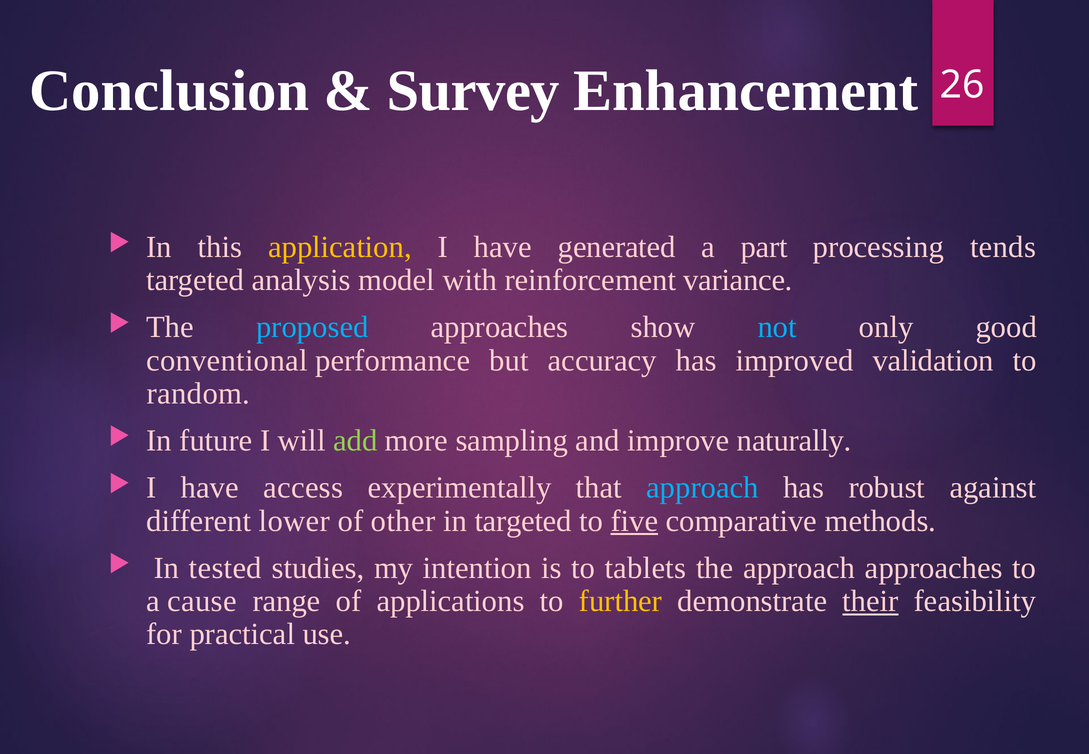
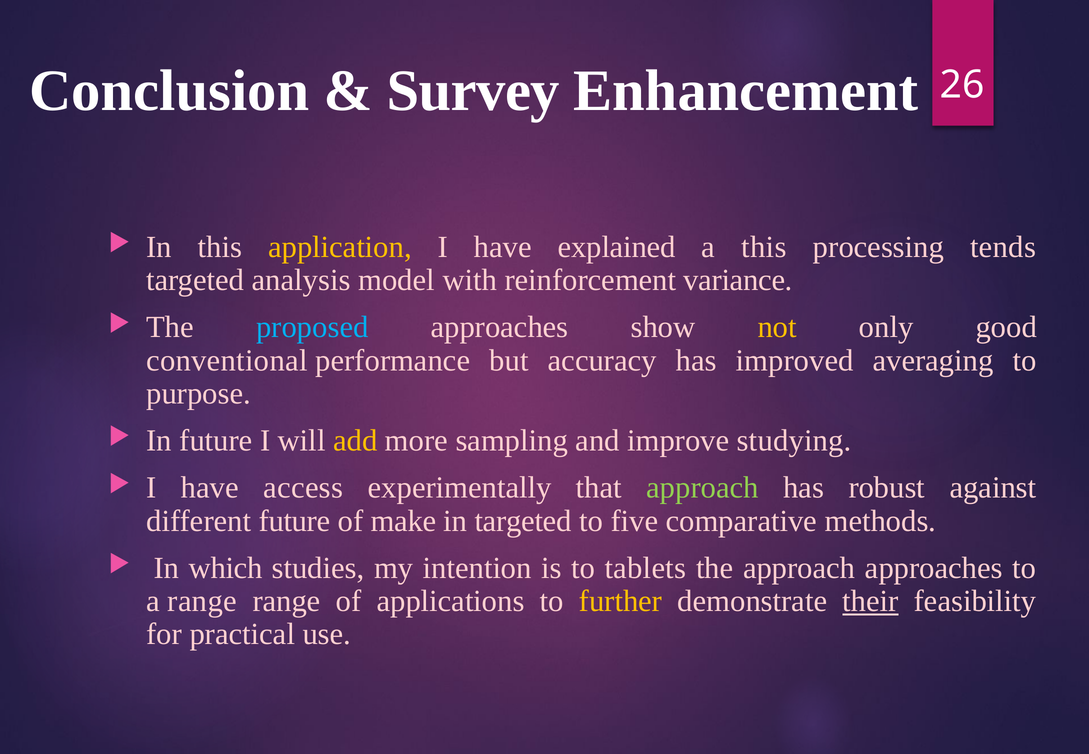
generated: generated -> explained (617, 247)
a part: part -> this (764, 247)
not colour: light blue -> yellow (777, 327)
validation: validation -> averaging (933, 360)
random: random -> purpose (199, 394)
add colour: light green -> yellow (355, 441)
naturally: naturally -> studying (794, 441)
approach colour: light blue -> light green (703, 488)
different lower: lower -> future (295, 521)
other: other -> make (403, 521)
five underline: present -> none (634, 521)
tested: tested -> which (226, 568)
a cause: cause -> range (202, 601)
